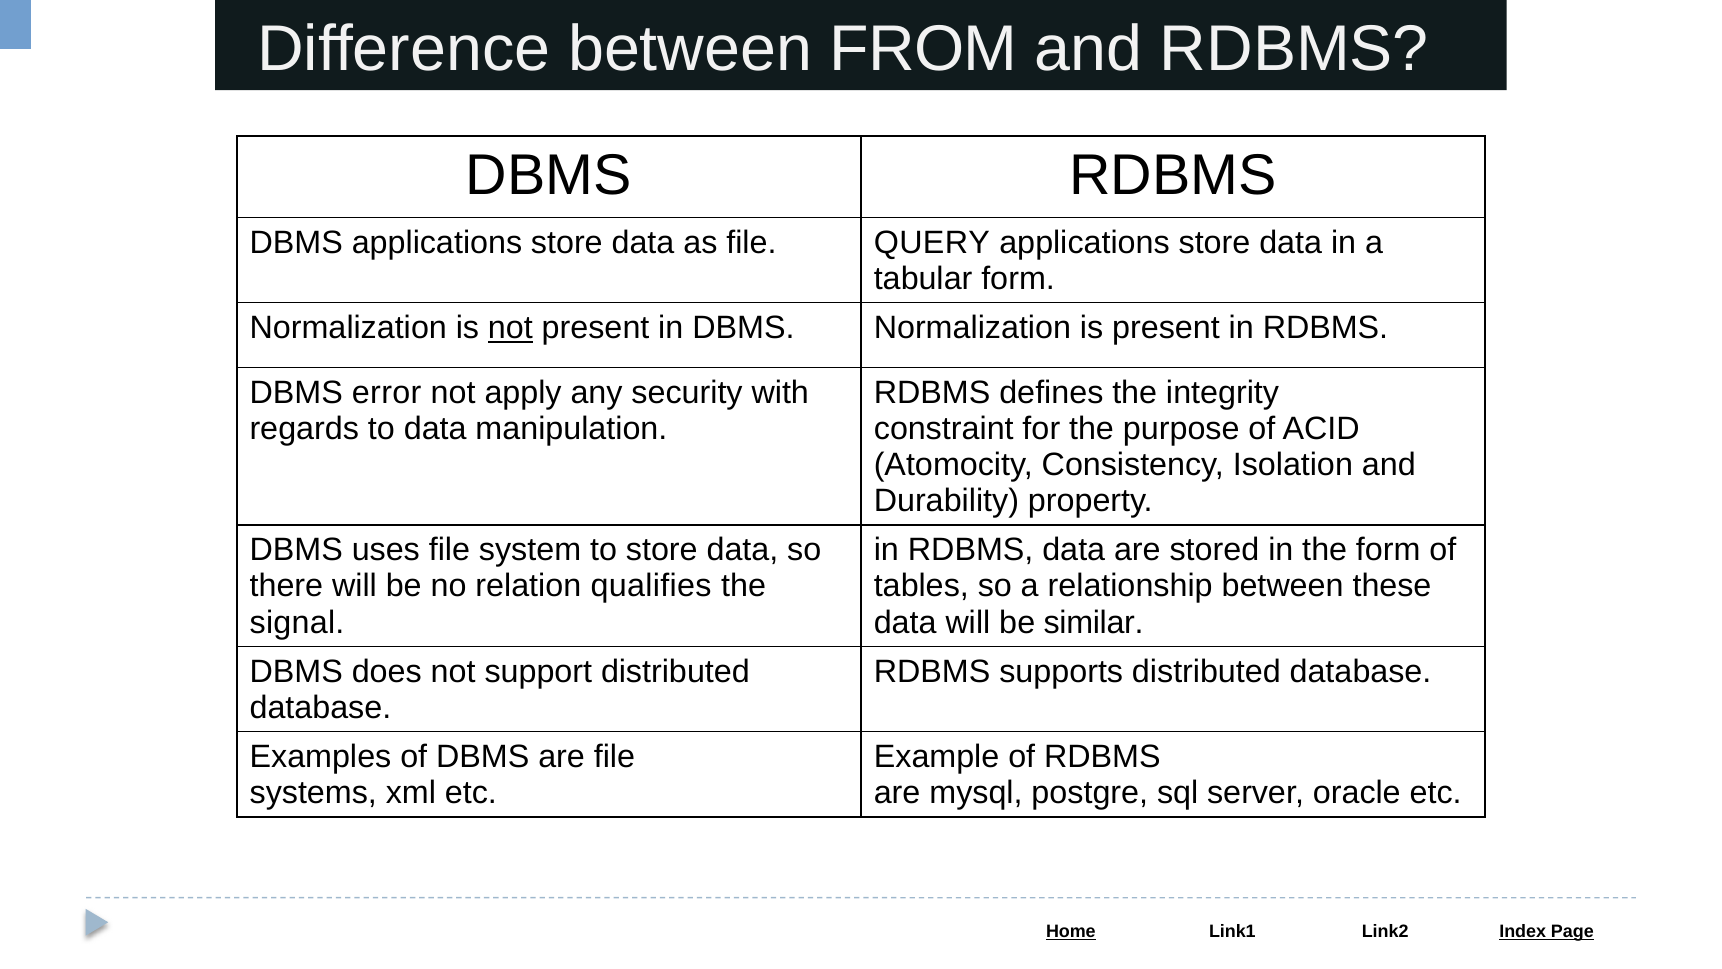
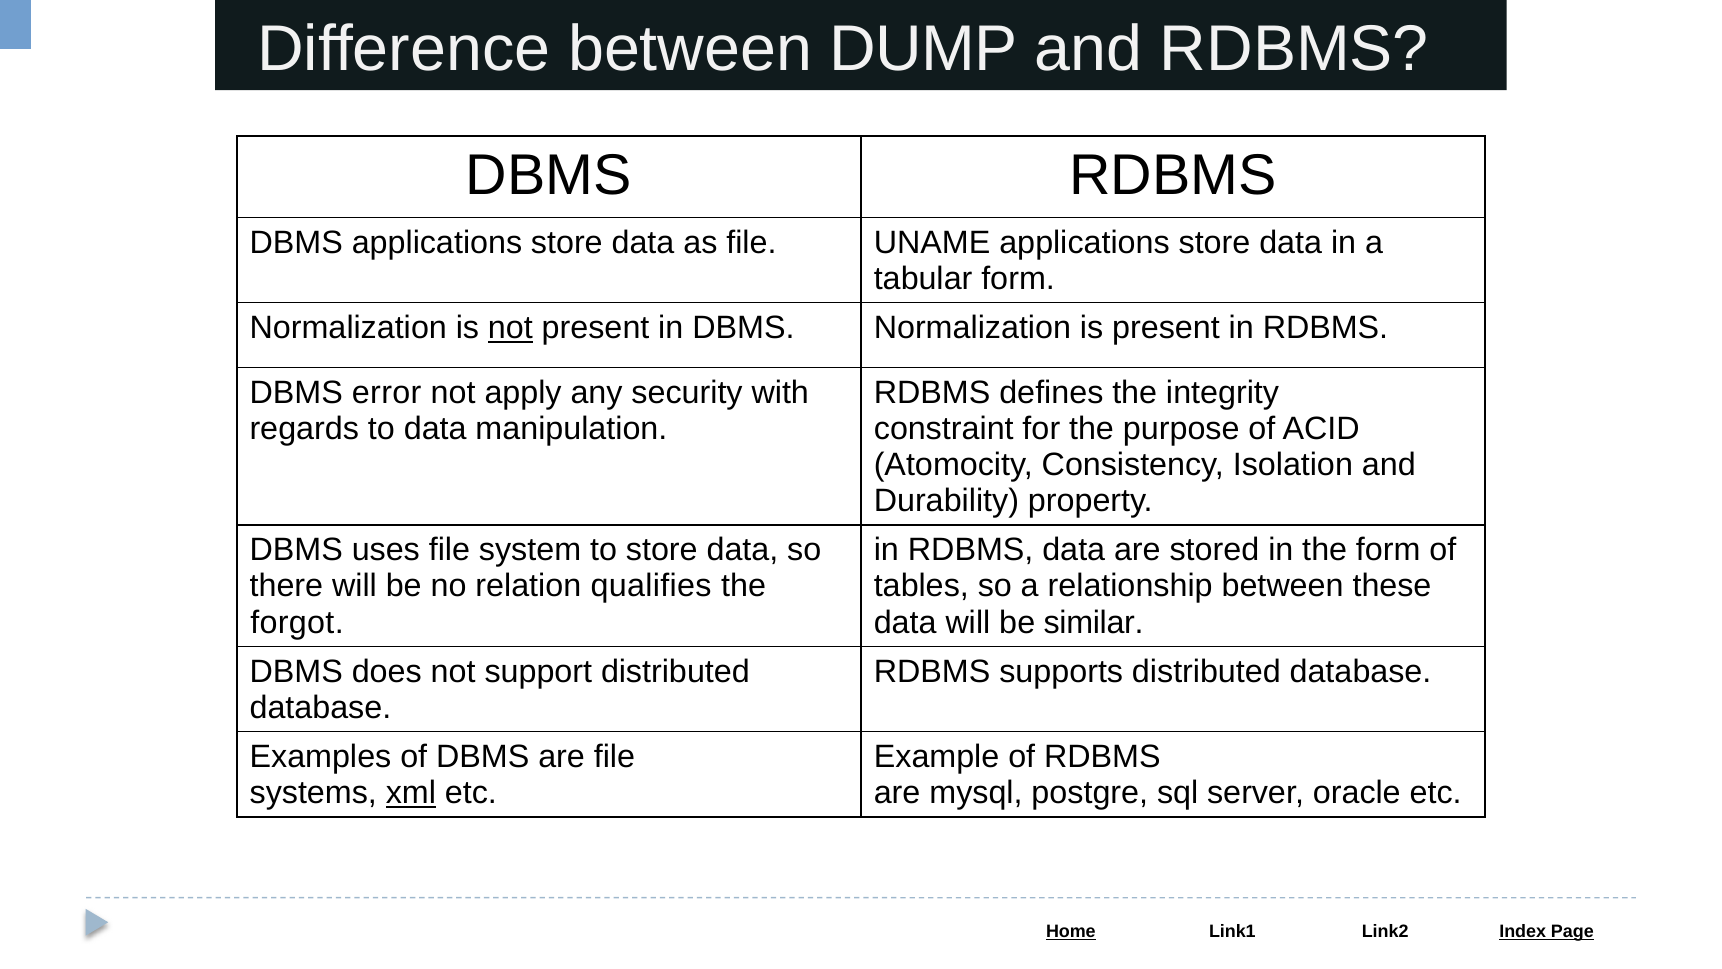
FROM: FROM -> DUMP (924, 50)
QUERY: QUERY -> UNAME (932, 242)
signal: signal -> forgot (297, 622)
xml underline: none -> present (411, 793)
